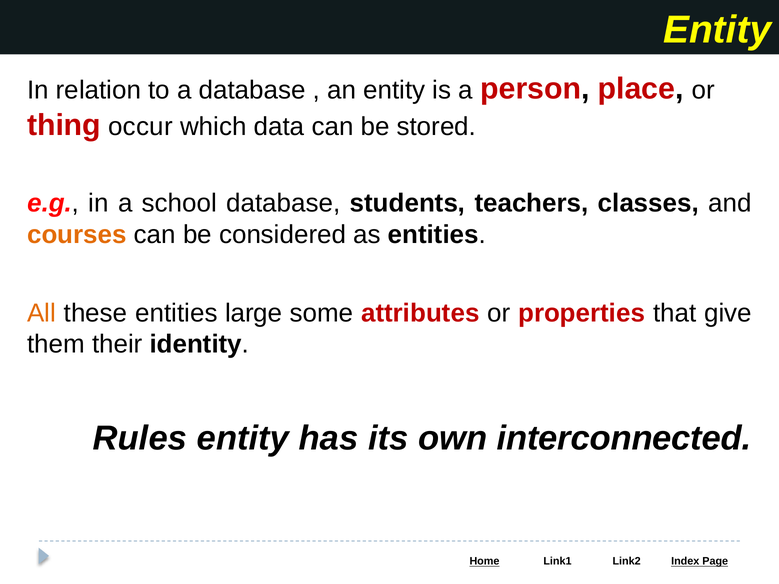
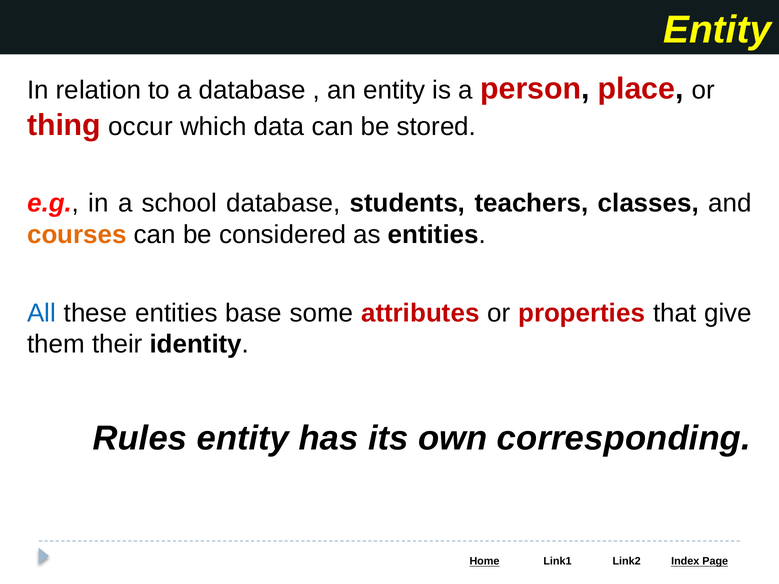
All colour: orange -> blue (42, 313)
large: large -> base (254, 313)
interconnected: interconnected -> corresponding (624, 438)
